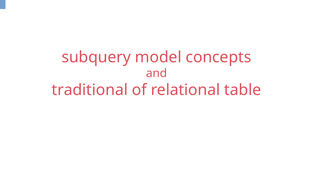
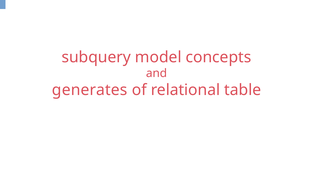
traditional: traditional -> generates (90, 90)
